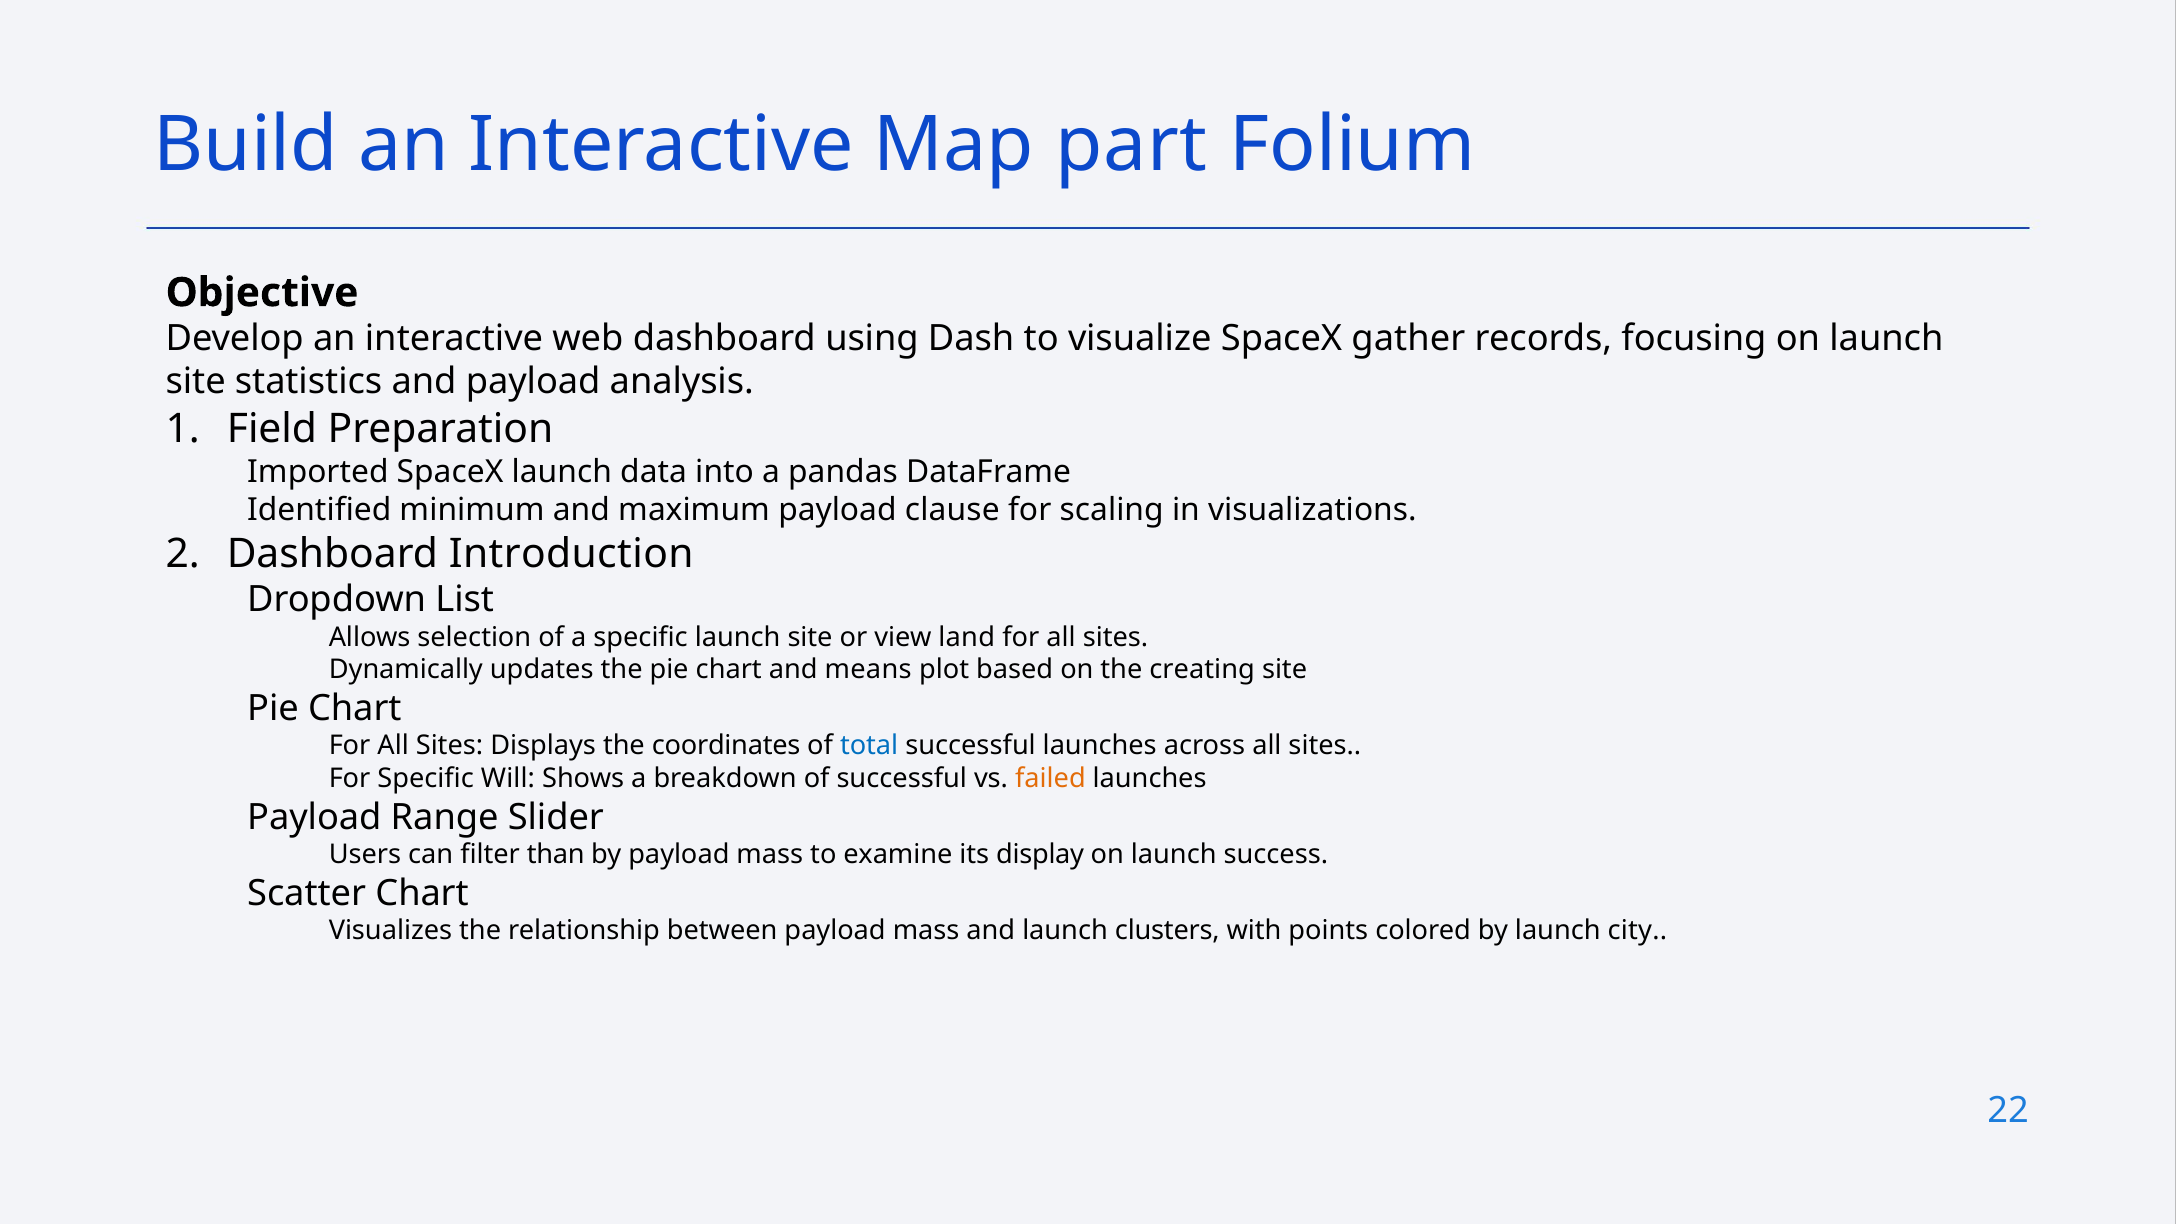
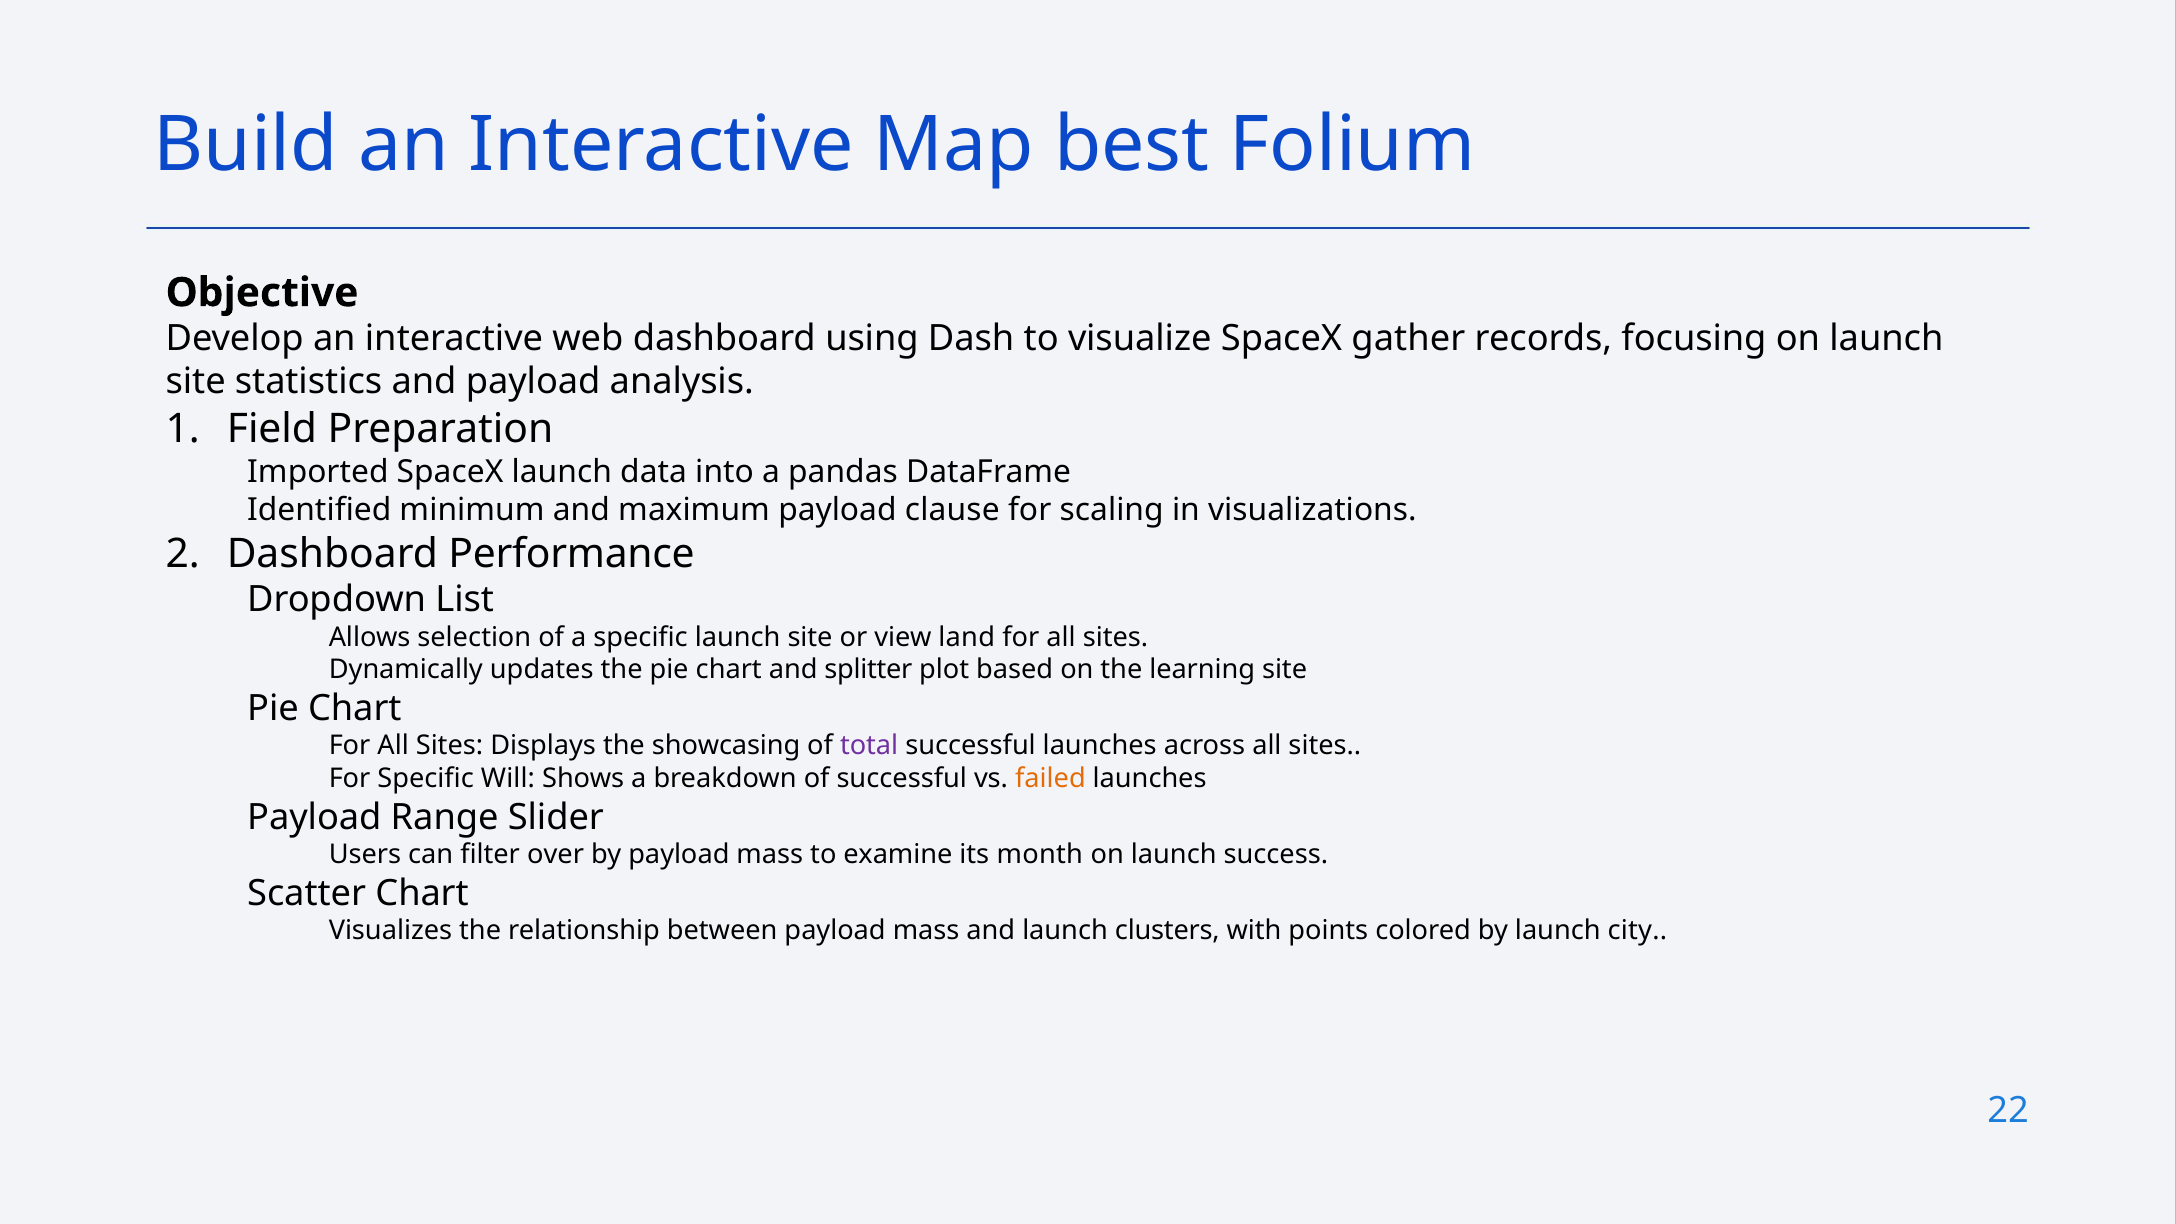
part: part -> best (1132, 145)
Introduction: Introduction -> Performance (572, 554)
means: means -> splitter (868, 670)
creating: creating -> learning (1202, 670)
coordinates: coordinates -> showcasing (726, 746)
total colour: blue -> purple (869, 746)
than: than -> over (556, 855)
display: display -> month (1040, 855)
